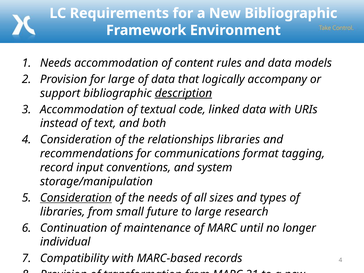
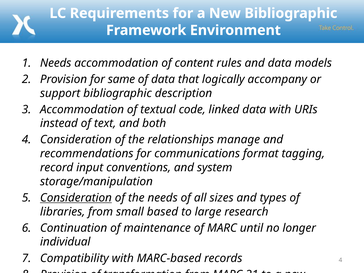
for large: large -> same (121, 79)
description underline: present -> none (183, 93)
relationships libraries: libraries -> manage (239, 140)
future: future -> based (162, 212)
